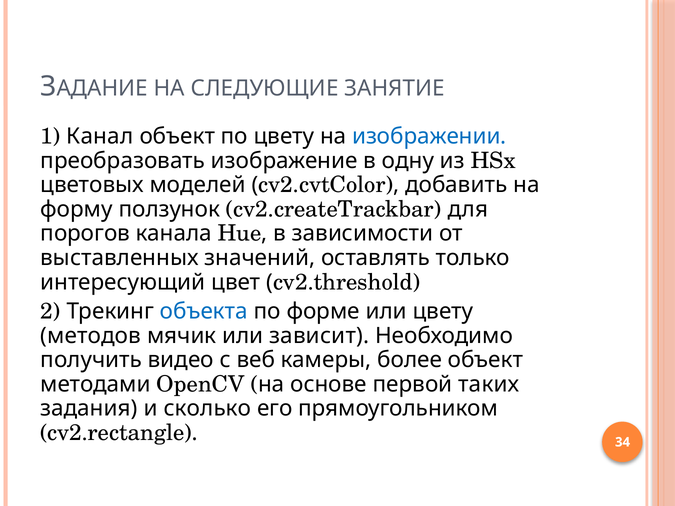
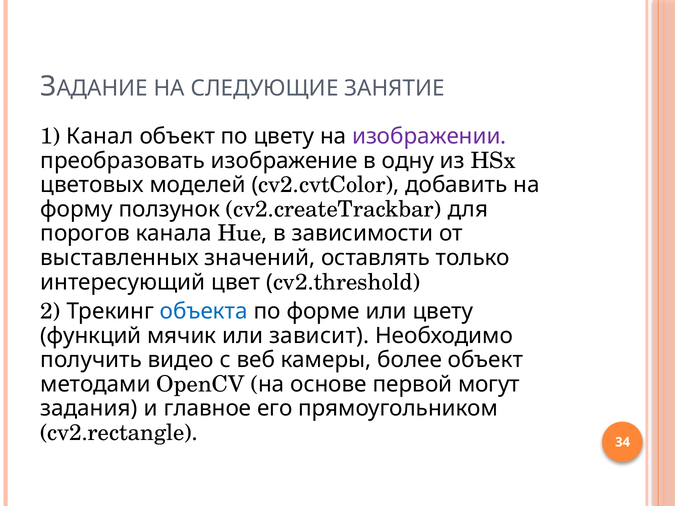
изображении colour: blue -> purple (429, 137)
методов: методов -> функций (91, 336)
таких: таких -> могут (489, 384)
сколько: сколько -> главное (208, 409)
